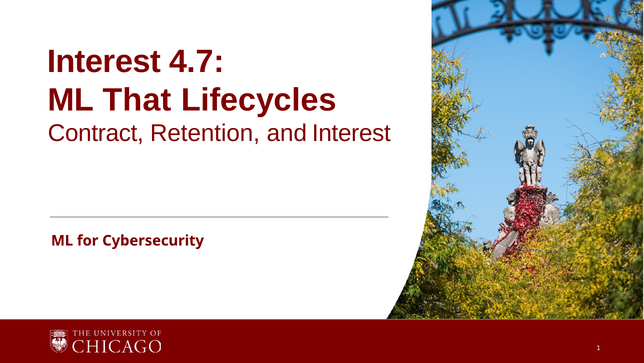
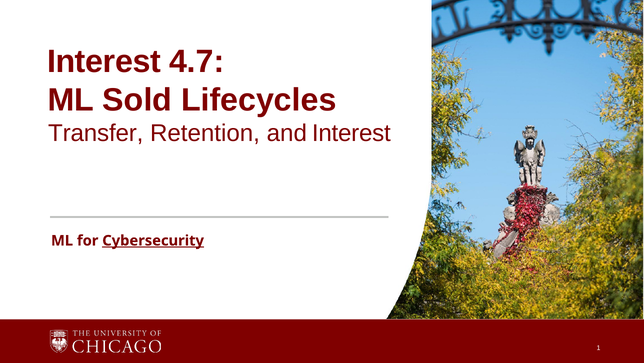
That: That -> Sold (137, 100)
Contract: Contract -> Transfer (96, 133)
Cybersecurity underline: none -> present (153, 240)
